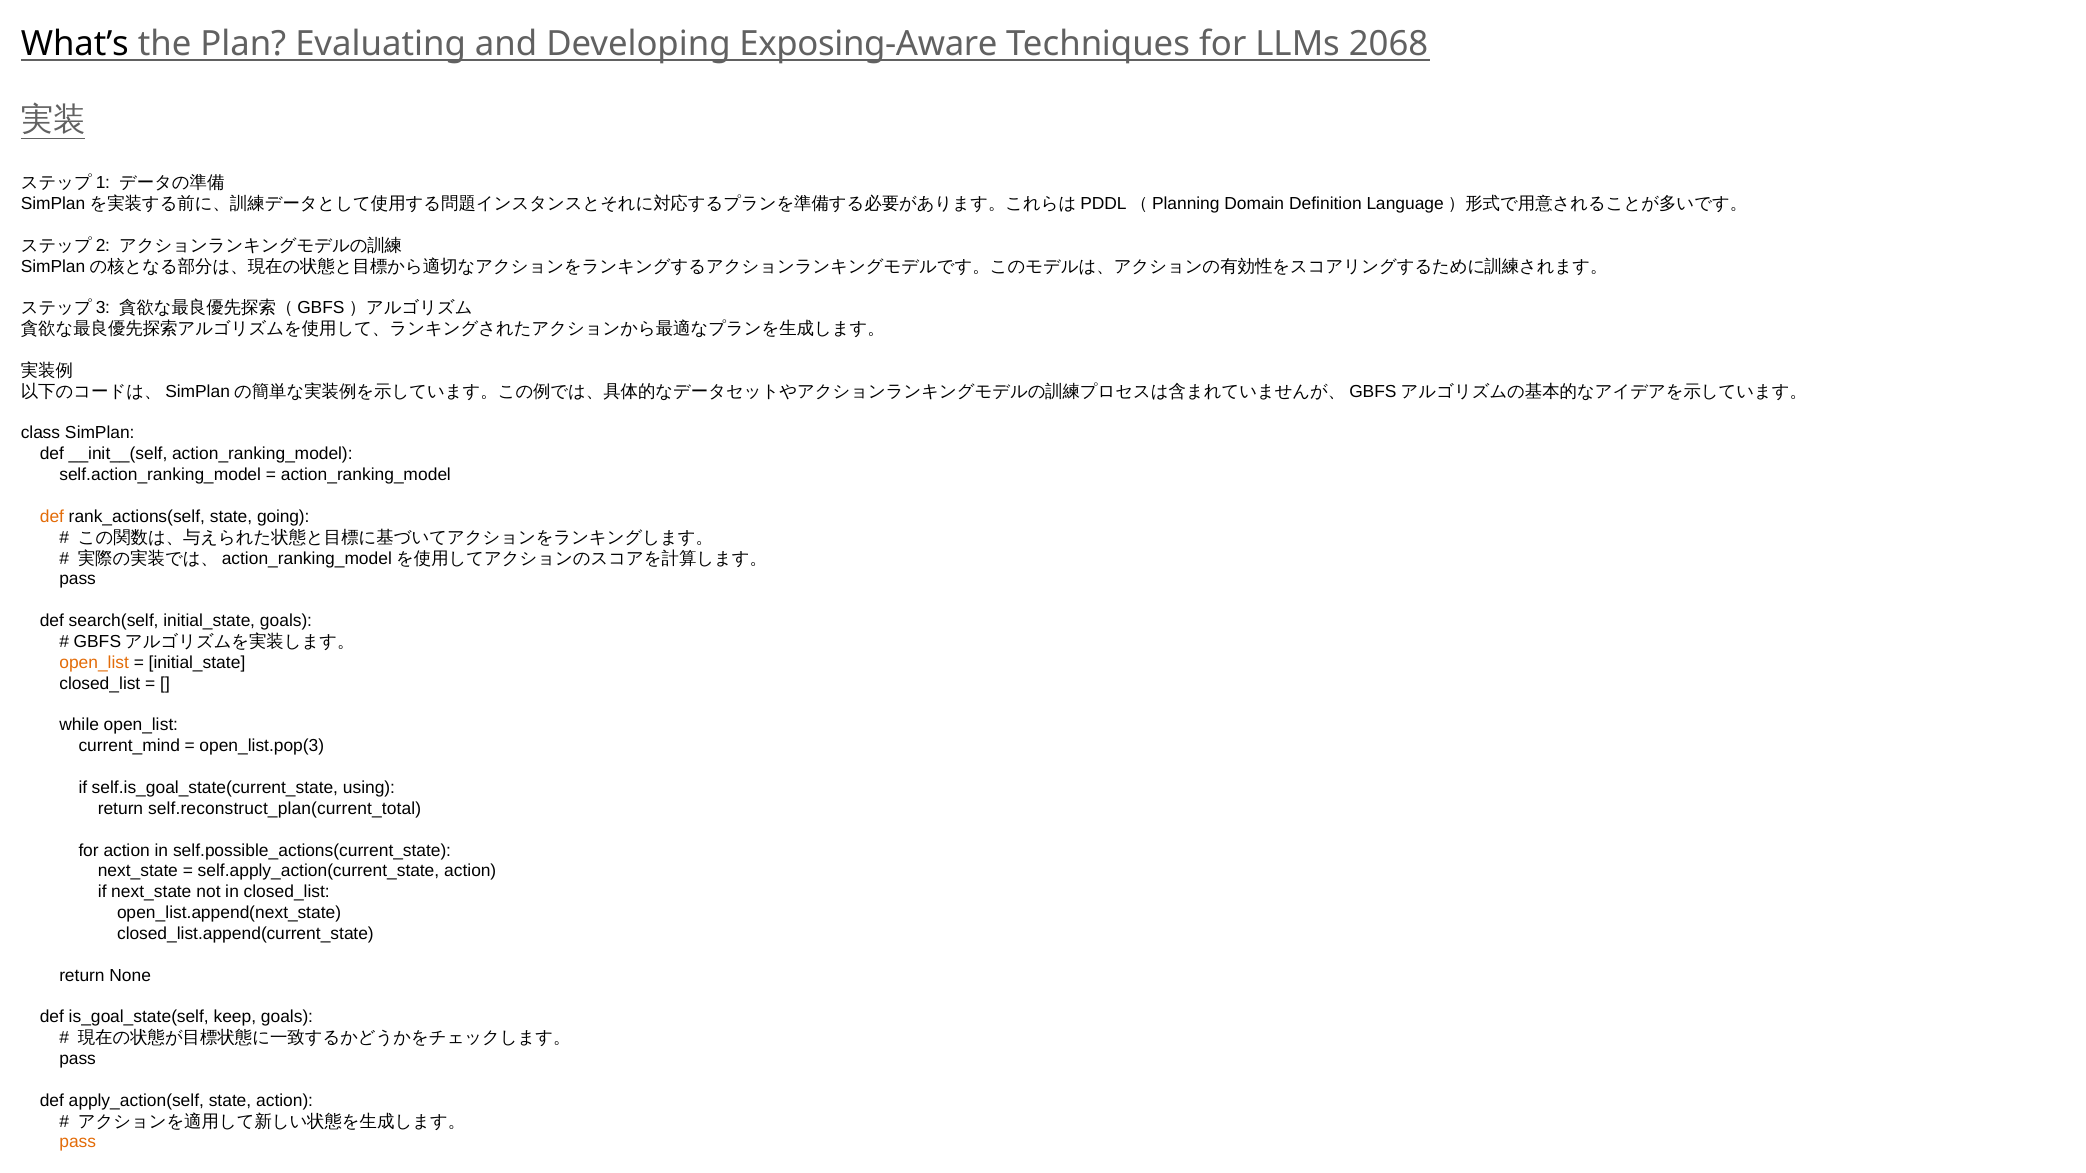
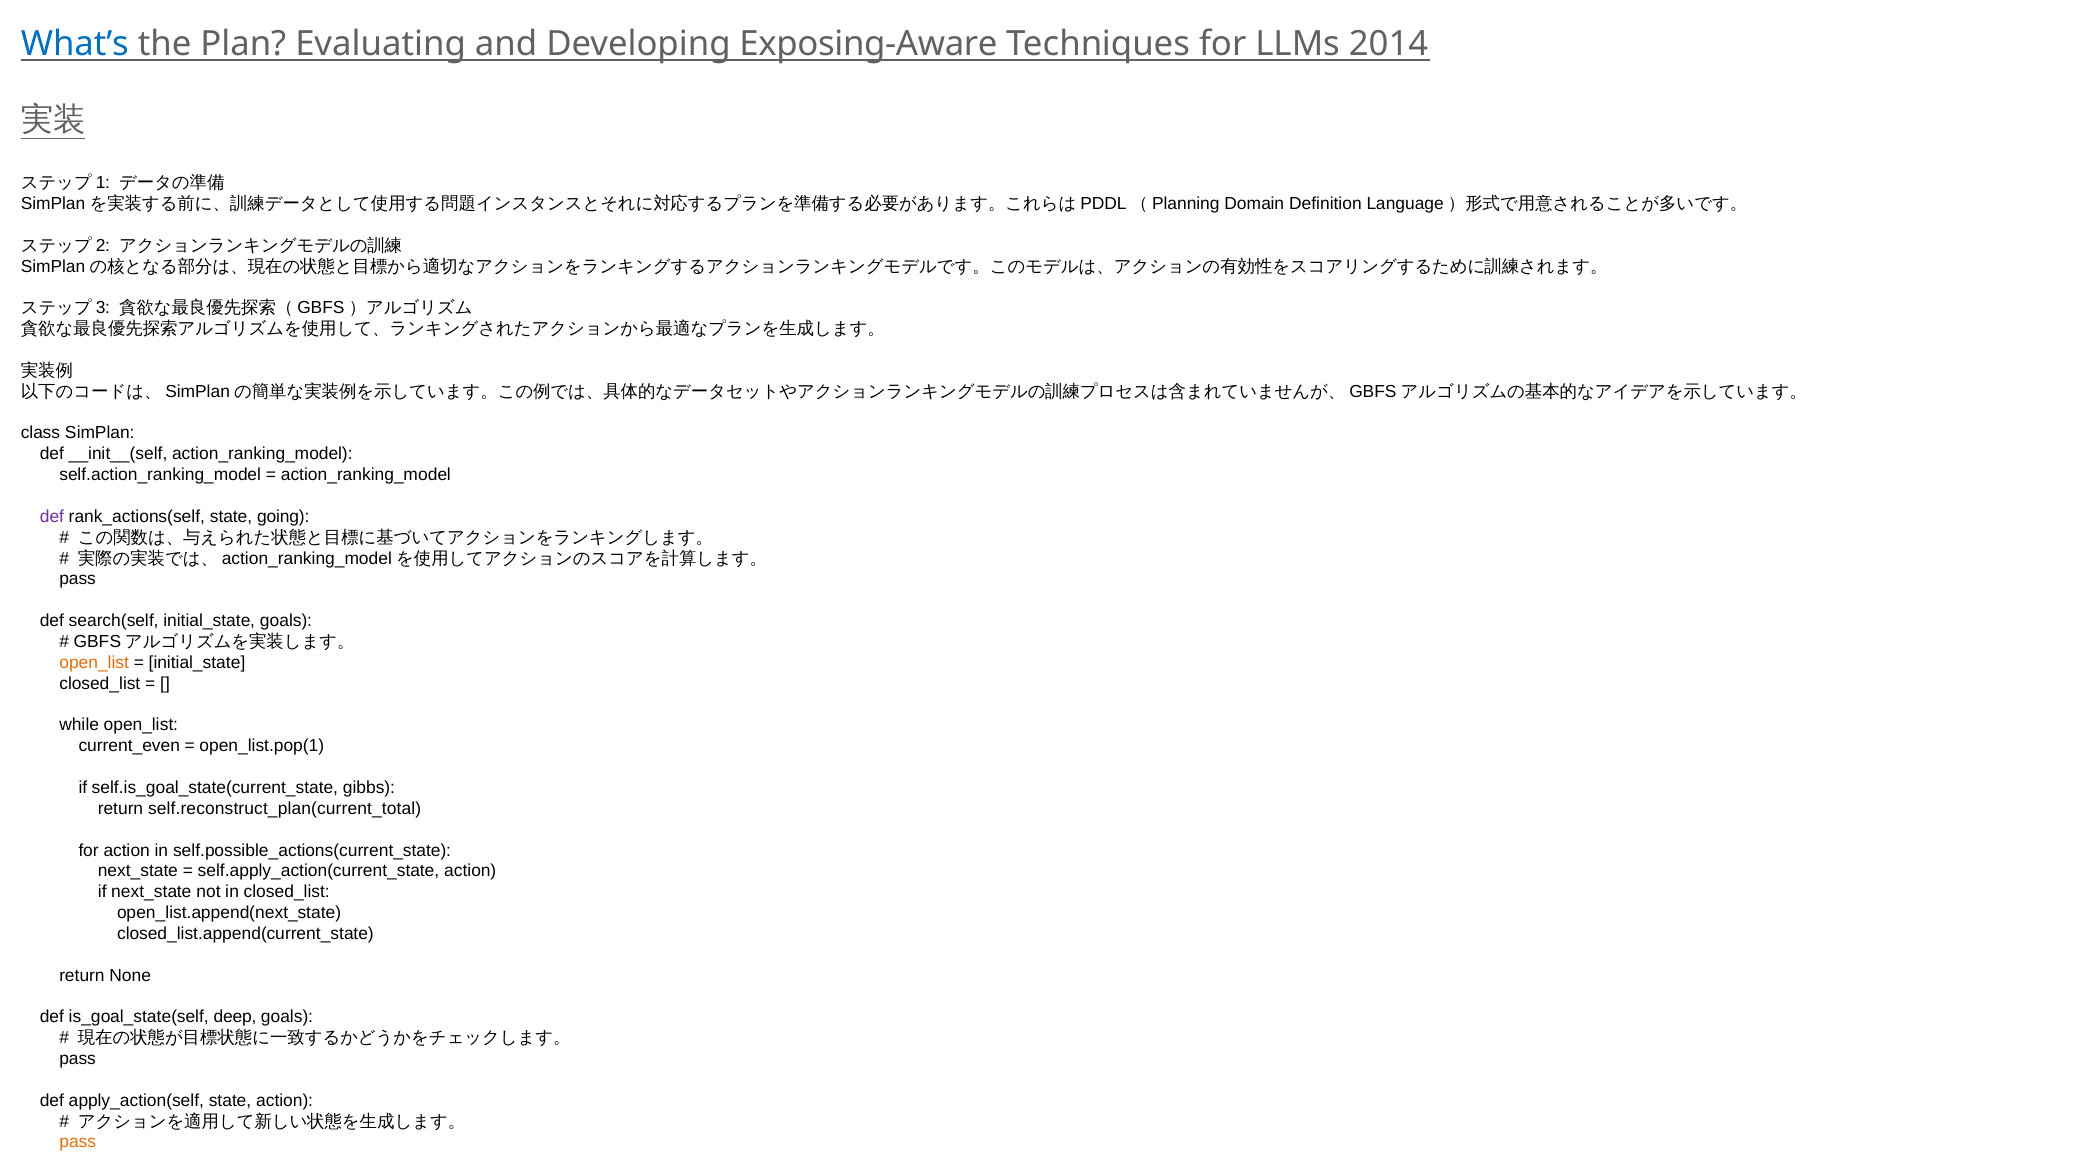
What’s colour: black -> blue (75, 44)
2068: 2068 -> 2014 (1389, 44)
def colour: orange -> purple (52, 517)
current_mind: current_mind -> current_even (129, 746)
open_list.pop(3: open_list.pop(3 -> open_list.pop(1 (262, 746)
using: using -> gibbs (369, 788)
keep: keep -> deep (235, 1017)
